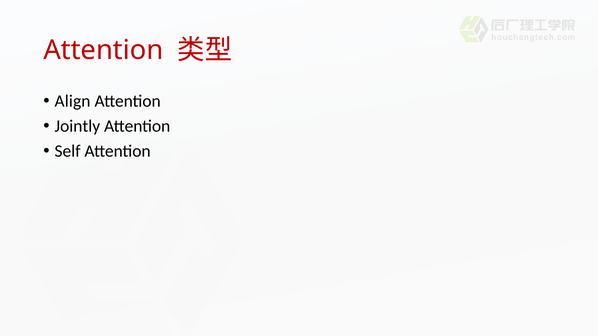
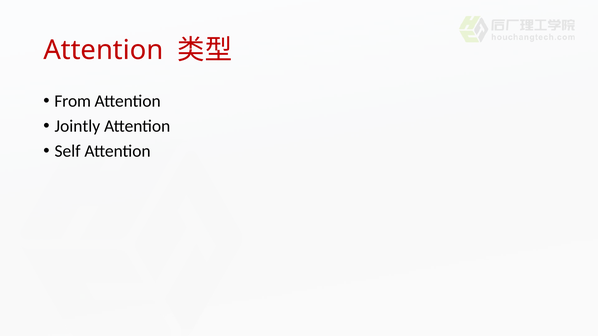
Align: Align -> From (73, 101)
